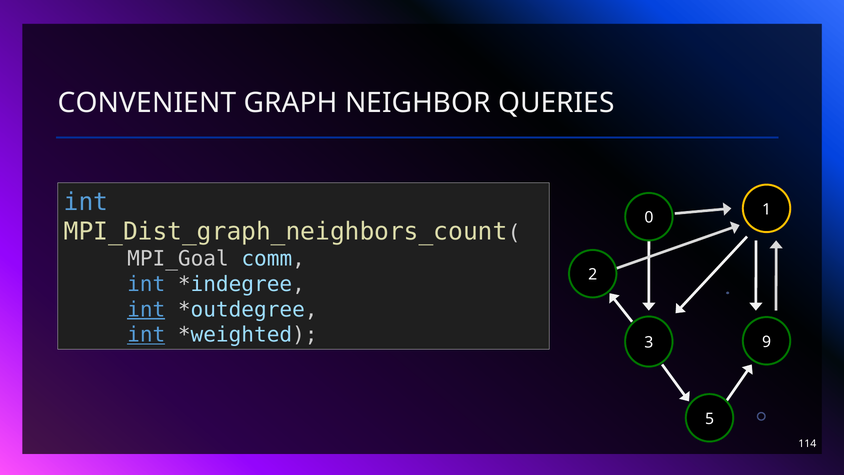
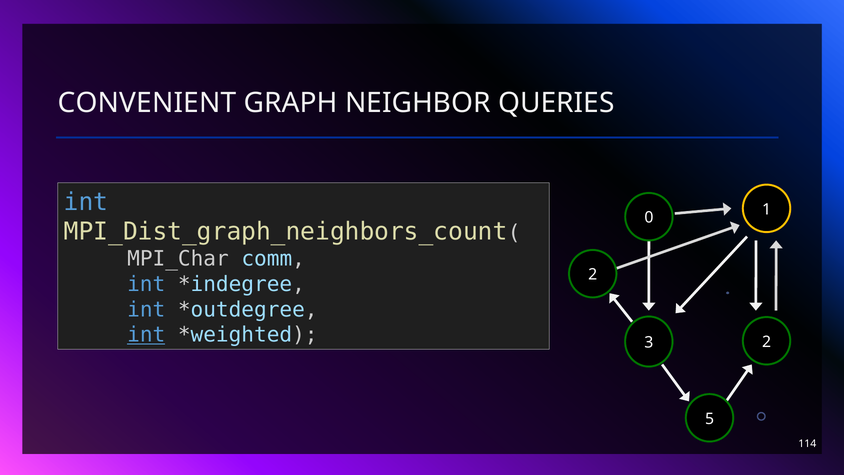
MPI_Goal: MPI_Goal -> MPI_Char (178, 259)
int underline: present -> none (146, 309)
3 9: 9 -> 2 (767, 342)
